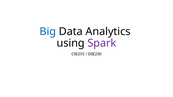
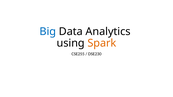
Spark colour: purple -> orange (102, 43)
